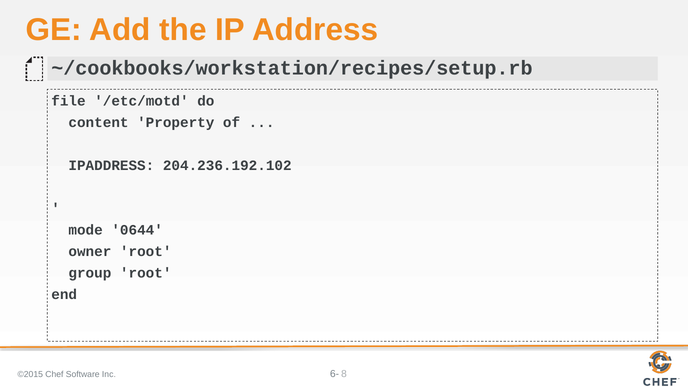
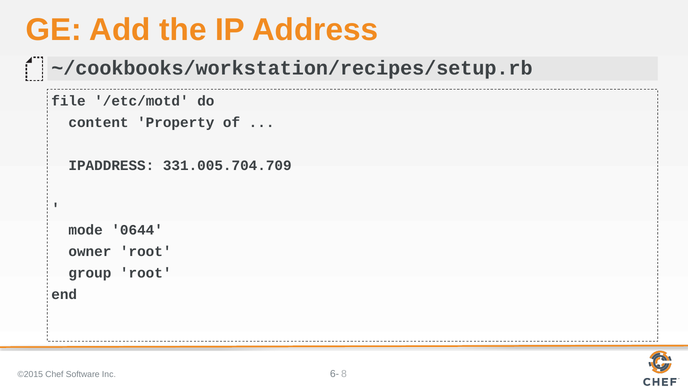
204.236.192.102: 204.236.192.102 -> 331.005.704.709 (227, 165)
